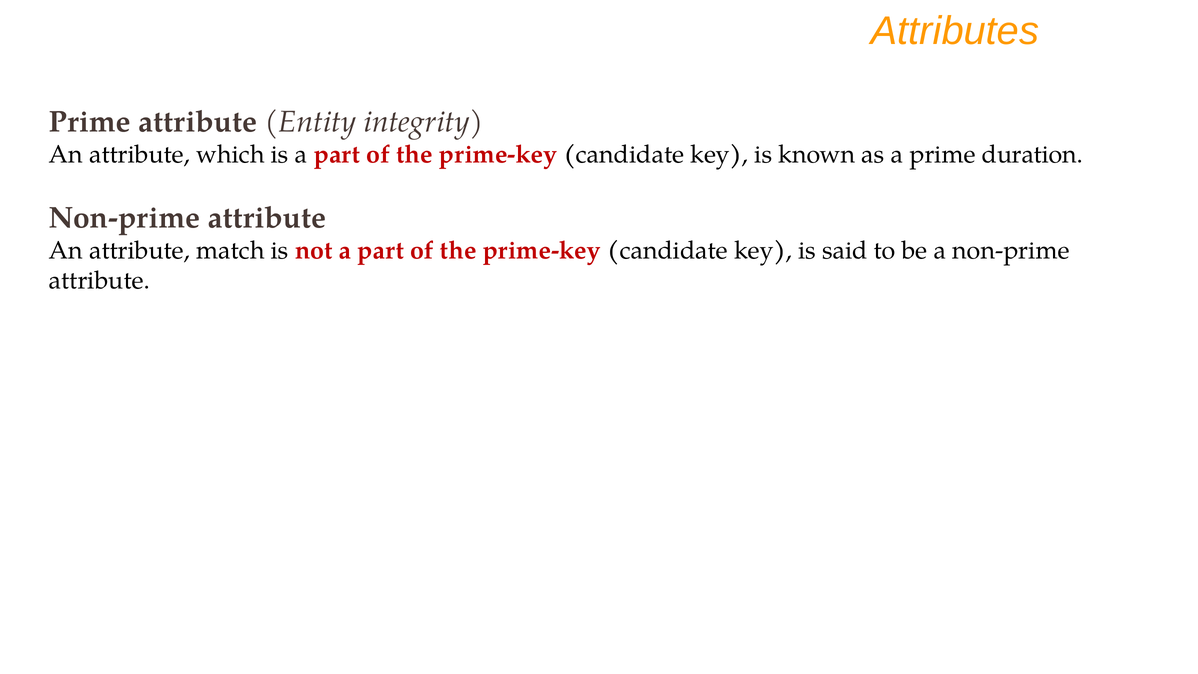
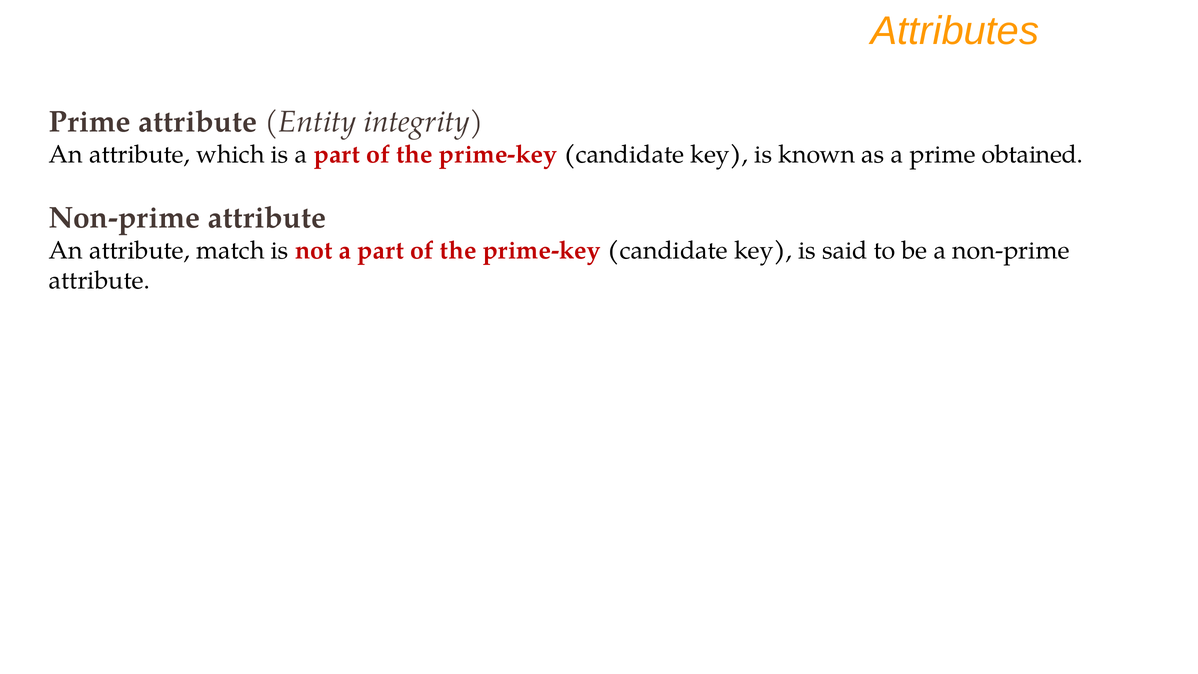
duration: duration -> obtained (1033, 154)
